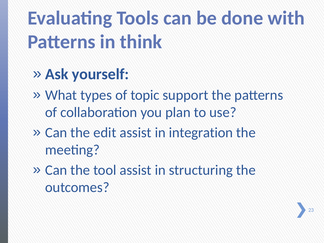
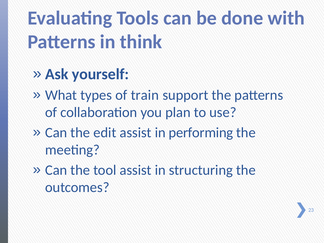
topic: topic -> train (145, 95)
integration: integration -> performing (201, 133)
